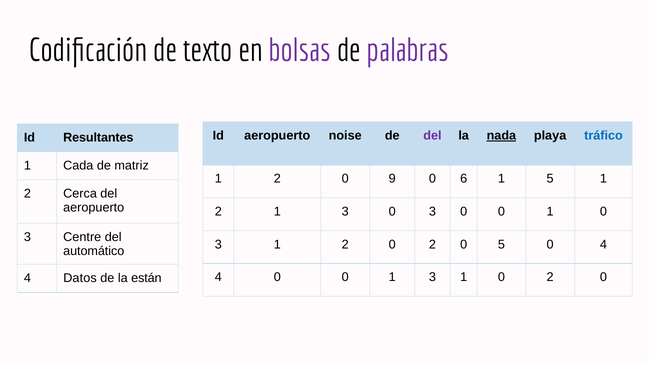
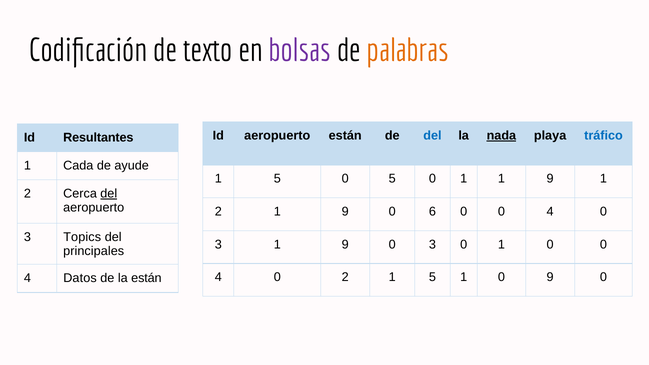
palabras colour: purple -> orange (408, 51)
aeropuerto noise: noise -> están (345, 136)
del colour: purple -> blue (432, 136)
matriz: matriz -> ayude (132, 166)
2: 2 -> 5 (277, 179)
0 9: 9 -> 5 (392, 179)
6: 6 -> 1 (464, 179)
5: 5 -> 9 (550, 179)
del underline: none -> present (109, 194)
2 1 3: 3 -> 9 (345, 212)
3: 3 -> 6 (432, 212)
1: 1 -> 4 (550, 212)
Centre: Centre -> Topics (82, 237)
3 1 2: 2 -> 9 (345, 244)
2: 2 -> 3 (432, 244)
5: 5 -> 1 (501, 244)
4: 4 -> 0 (603, 244)
automático: automático -> principales (94, 251)
4 0 0: 0 -> 2 (345, 277)
3: 3 -> 5 (432, 277)
1 0 2: 2 -> 9 (550, 277)
